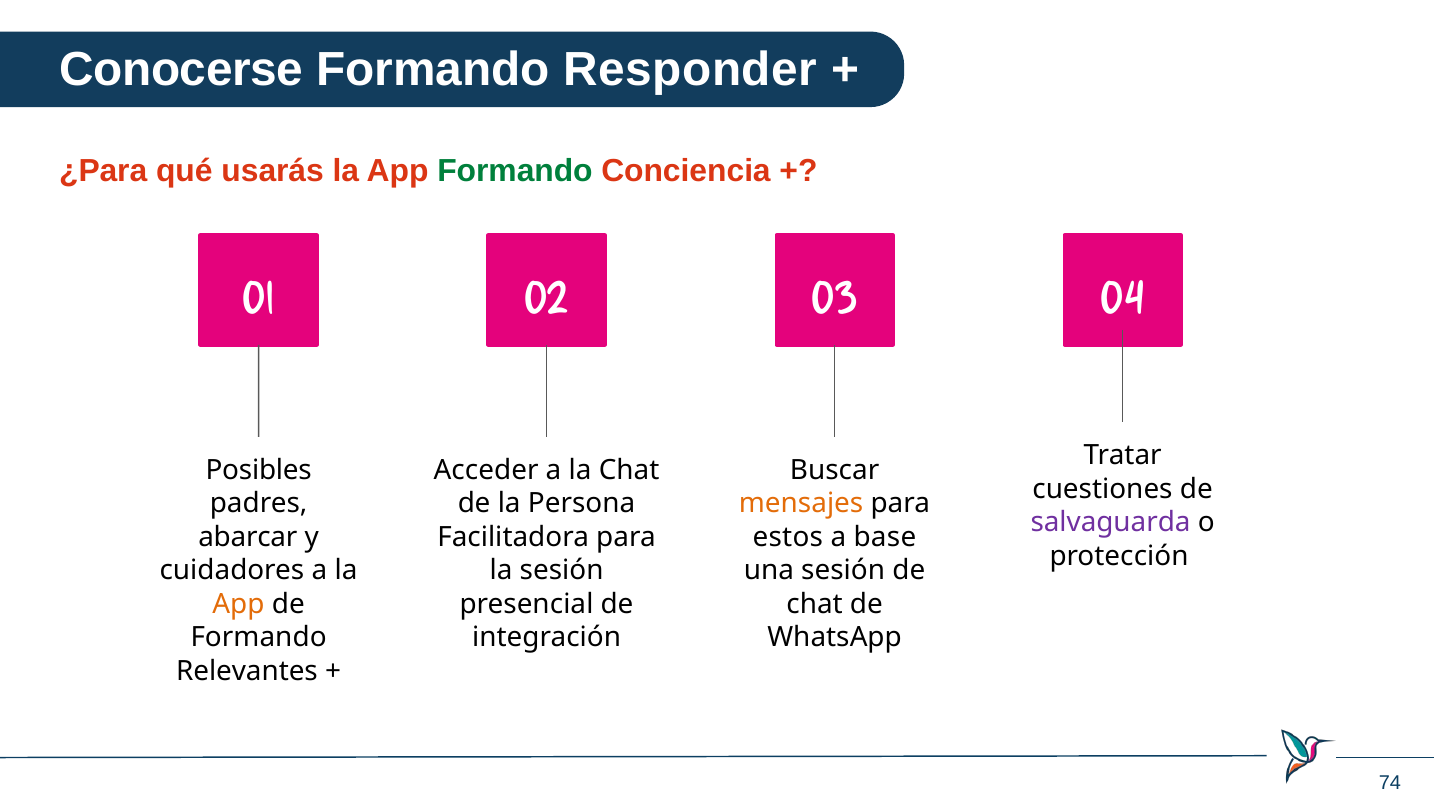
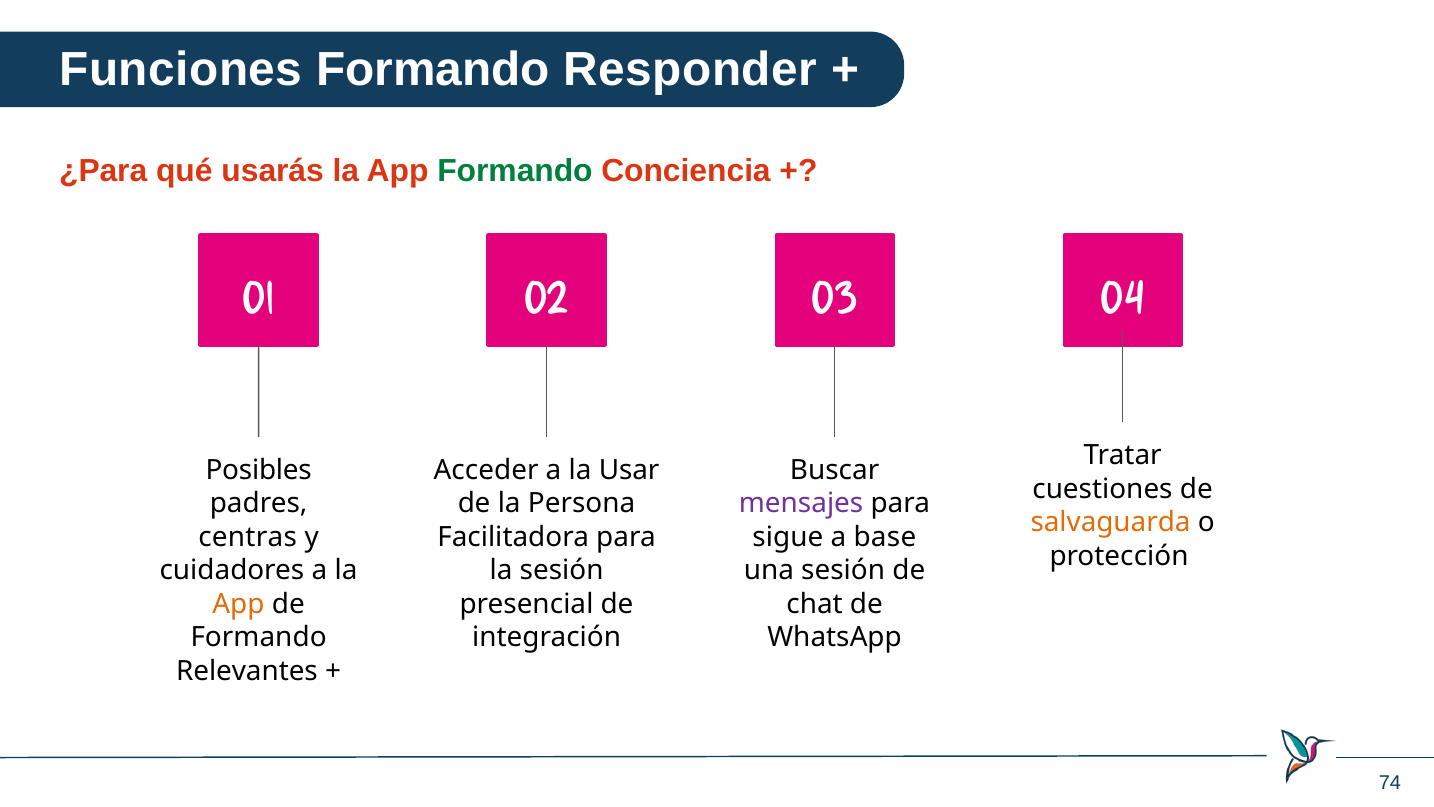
Conocerse: Conocerse -> Funciones (181, 70)
la Chat: Chat -> Usar (629, 470)
mensajes colour: orange -> purple (801, 503)
salvaguarda colour: purple -> orange (1111, 522)
abarcar: abarcar -> centras (248, 537)
estos: estos -> sigue (788, 537)
